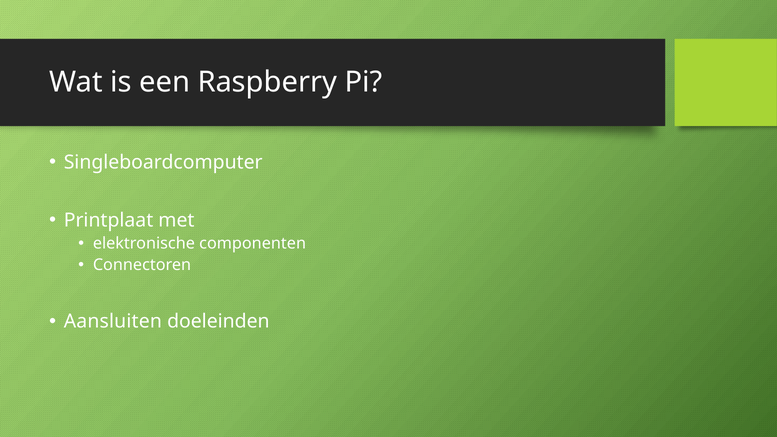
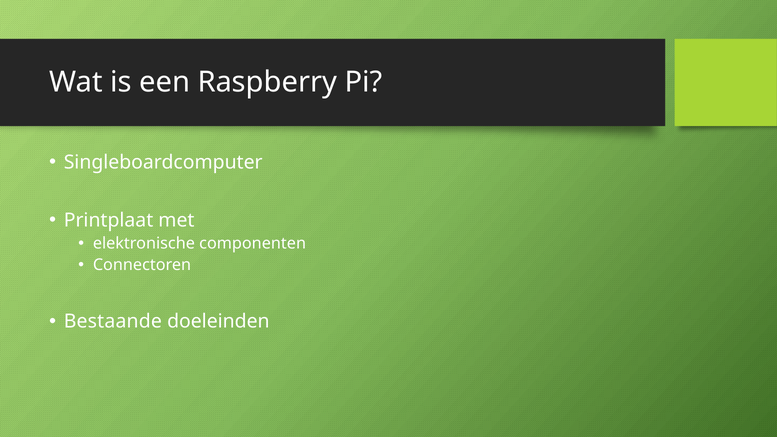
Aansluiten: Aansluiten -> Bestaande (113, 322)
